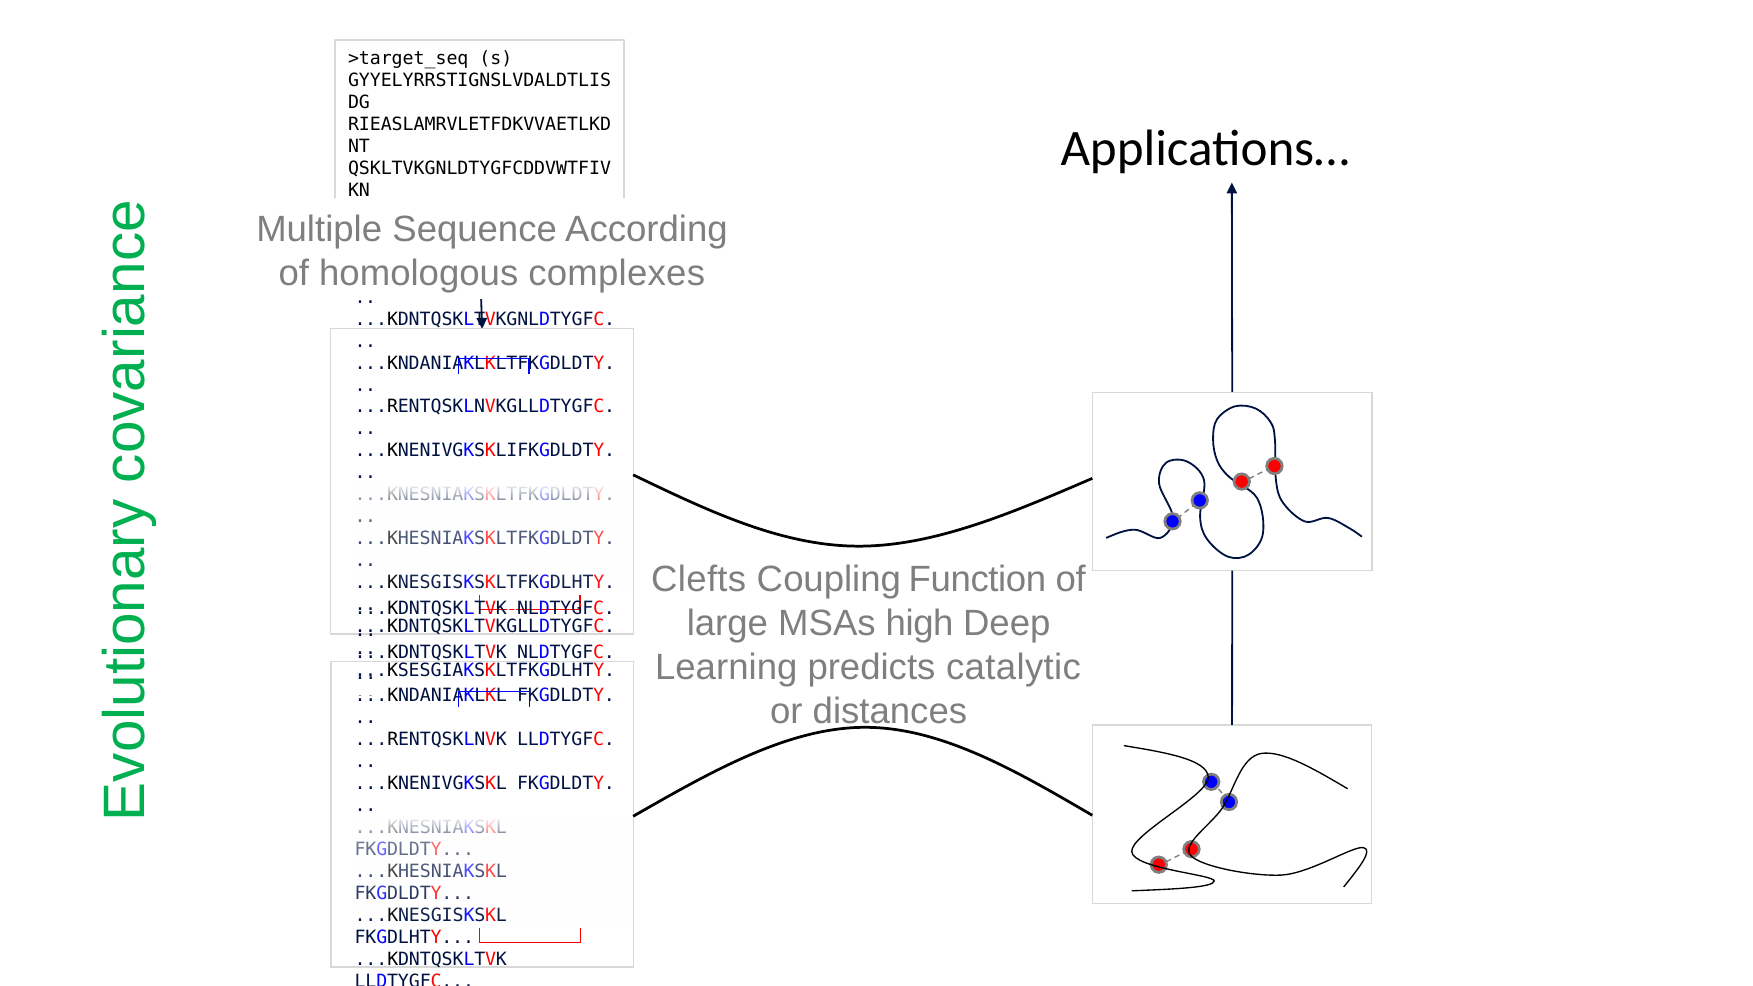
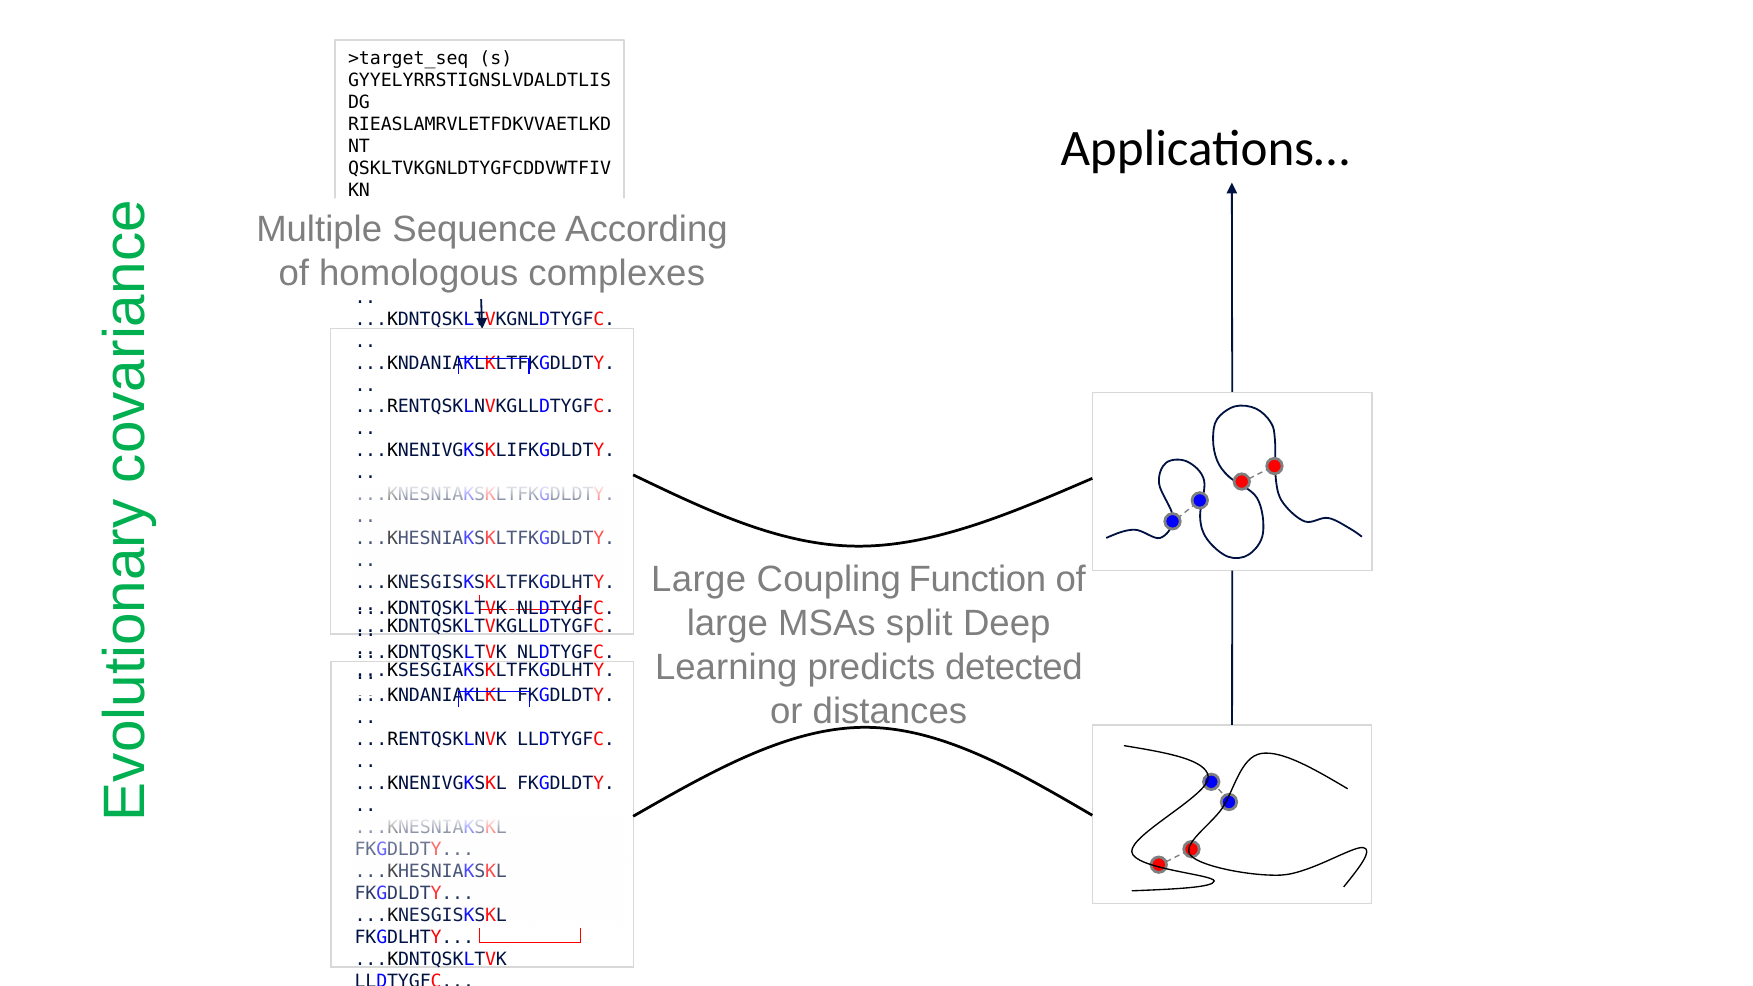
Clefts: Clefts -> Large (699, 580)
high: high -> split (919, 624)
catalytic: catalytic -> detected (1014, 667)
